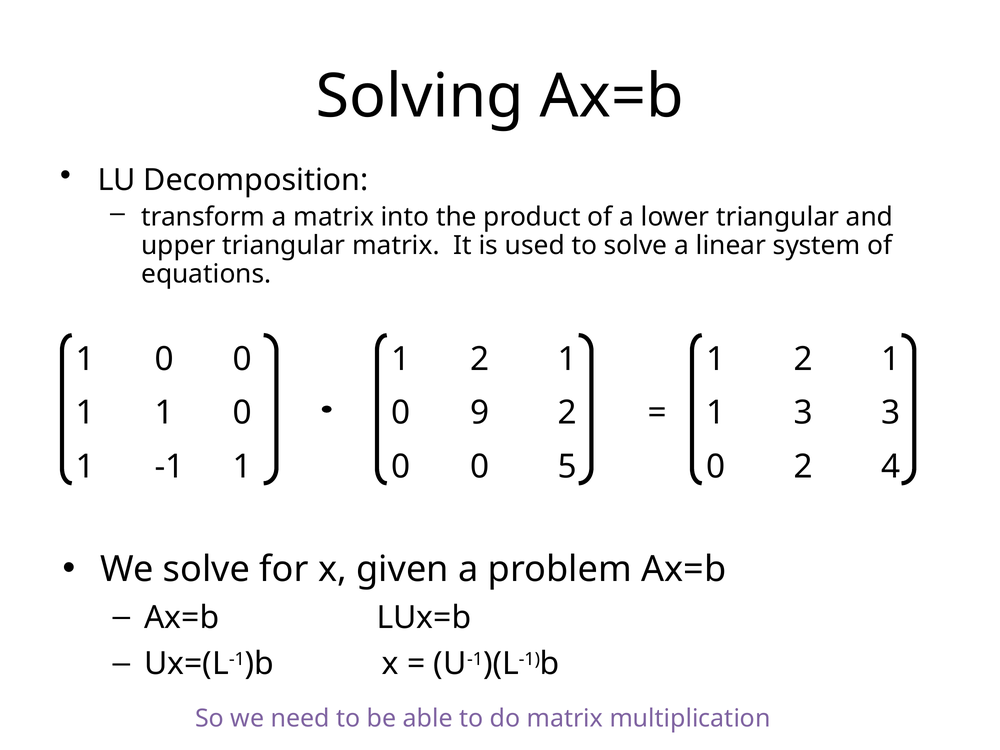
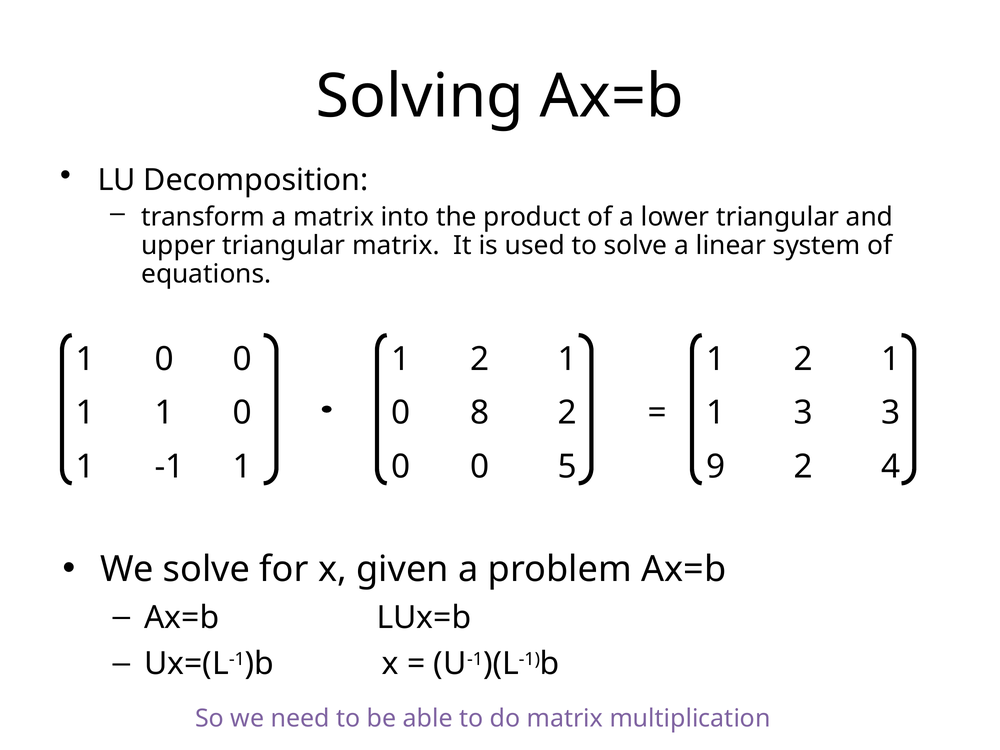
9: 9 -> 8 (480, 413)
5 0: 0 -> 9 (716, 467)
